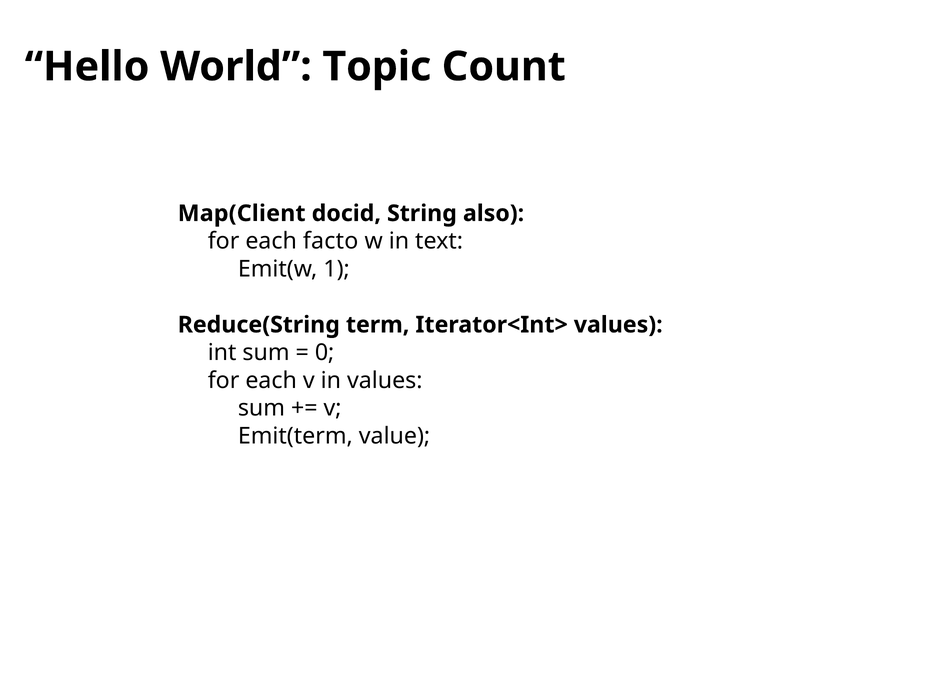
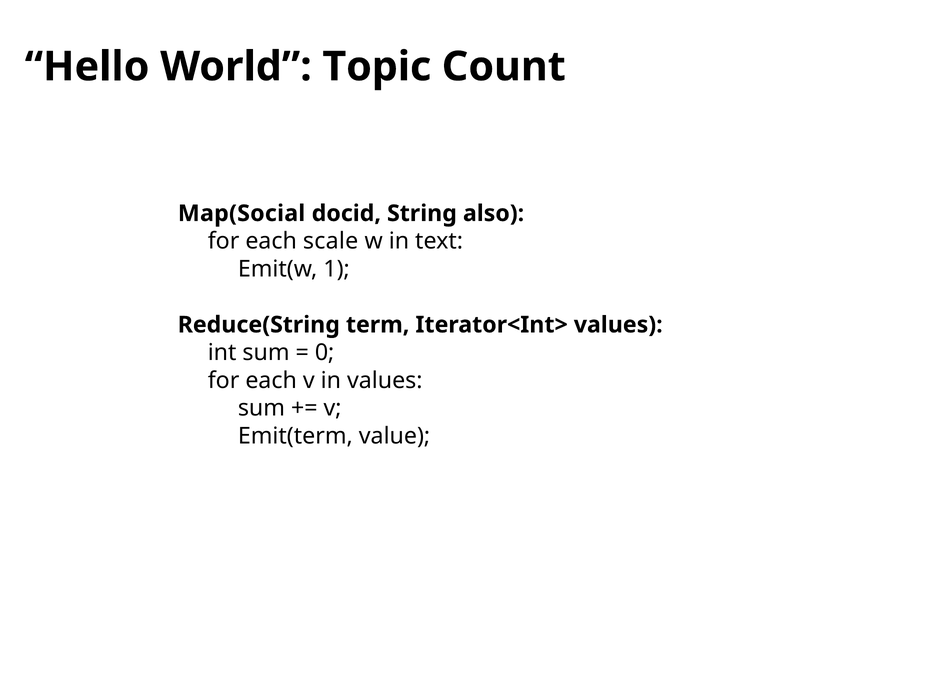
Map(Client: Map(Client -> Map(Social (242, 213)
facto: facto -> scale (331, 241)
